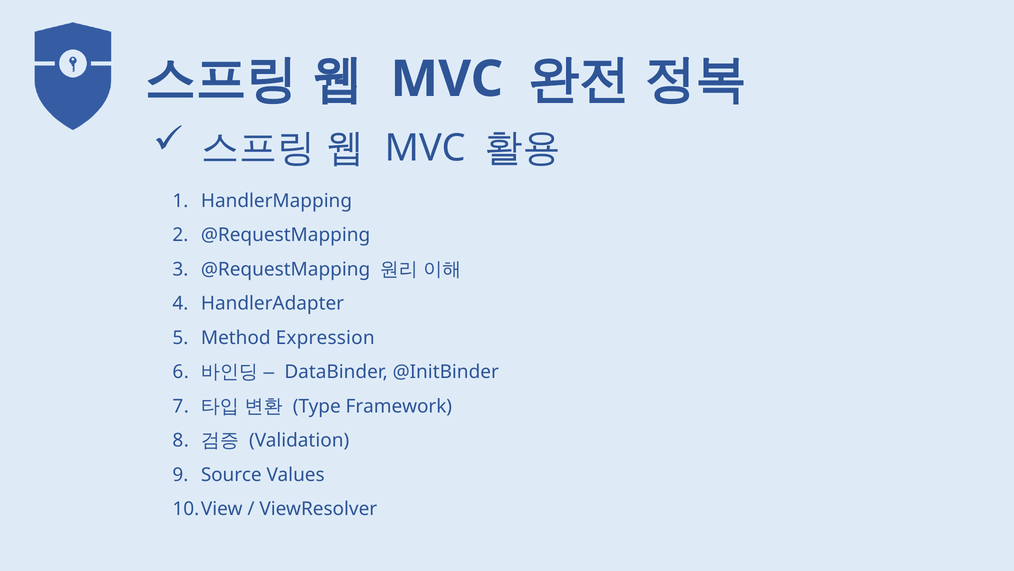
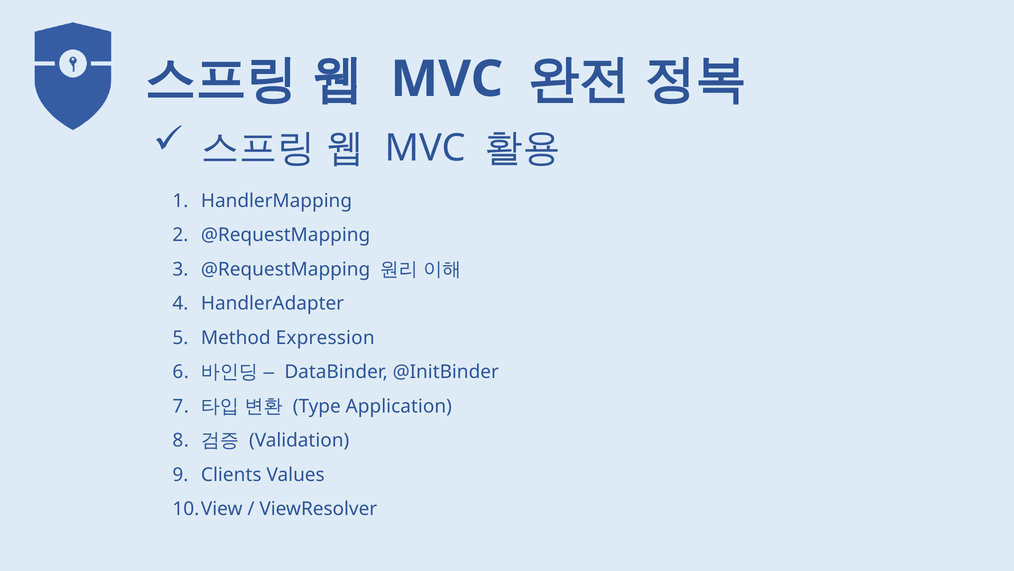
Framework: Framework -> Application (399, 406)
Source: Source -> Clients (231, 474)
